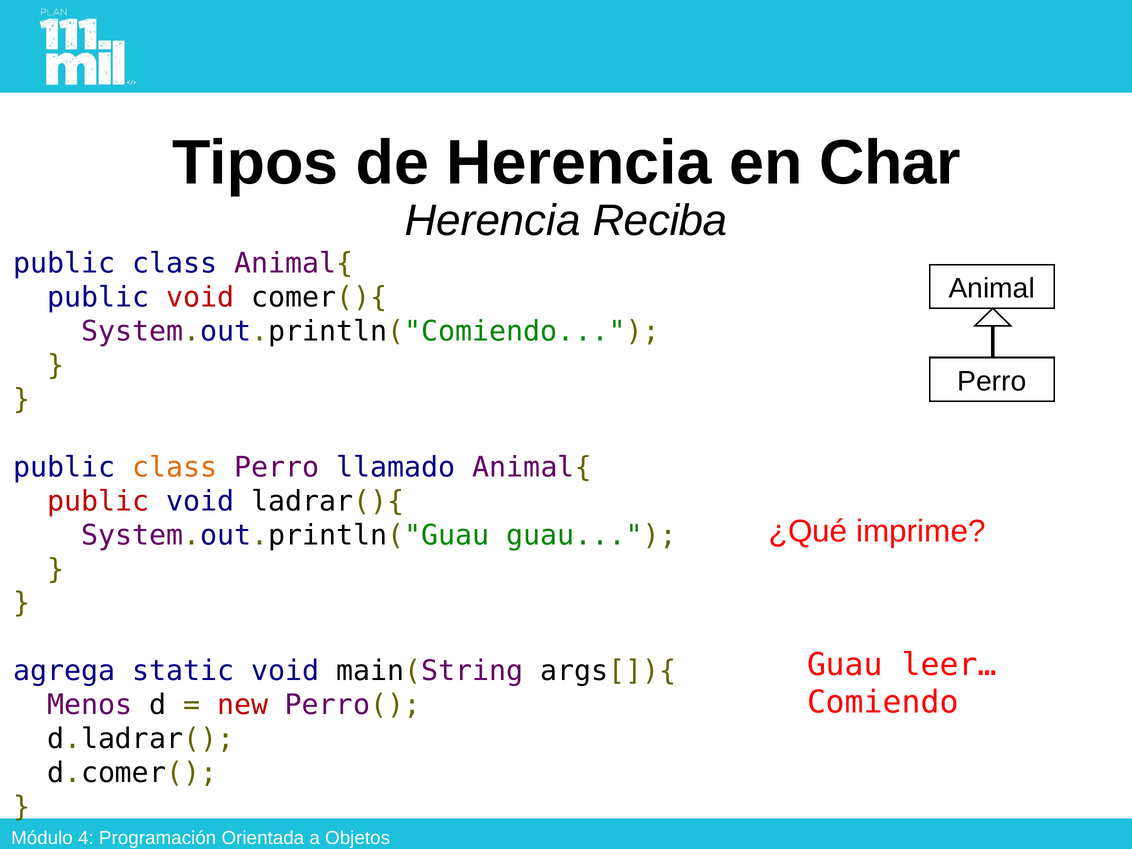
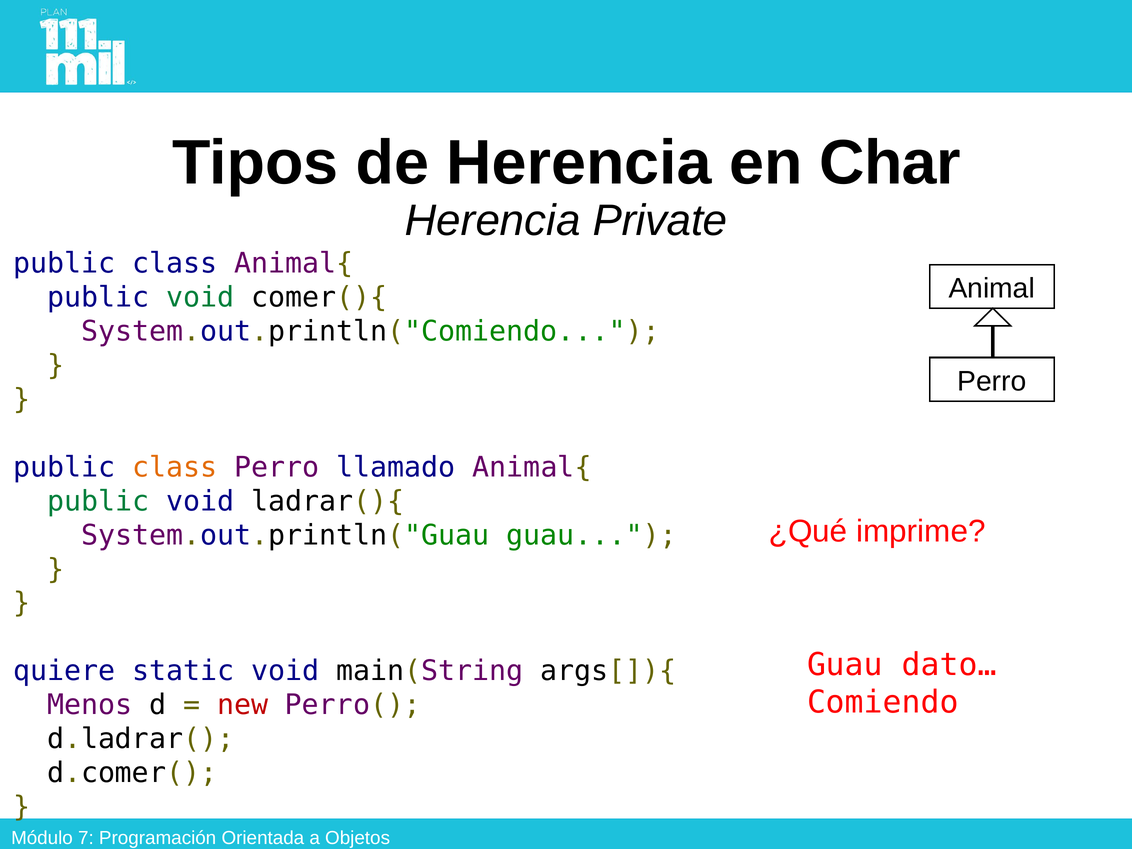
Reciba: Reciba -> Private (660, 221)
void colour: red -> green (200, 298)
public colour: red -> green (98, 501)
leer…: leer… -> dato… (949, 665)
agrega: agrega -> quiere (64, 671)
4: 4 -> 7 (86, 838)
